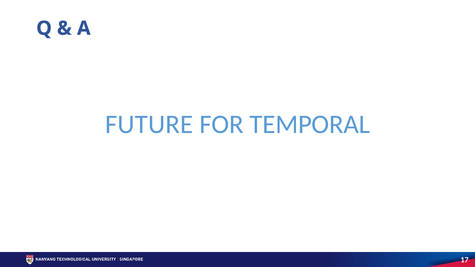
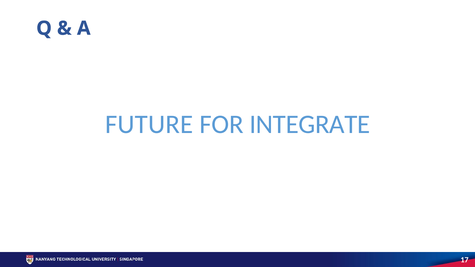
TEMPORAL: TEMPORAL -> INTEGRATE (310, 124)
